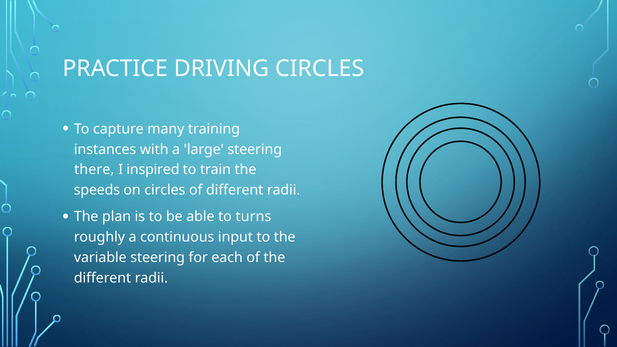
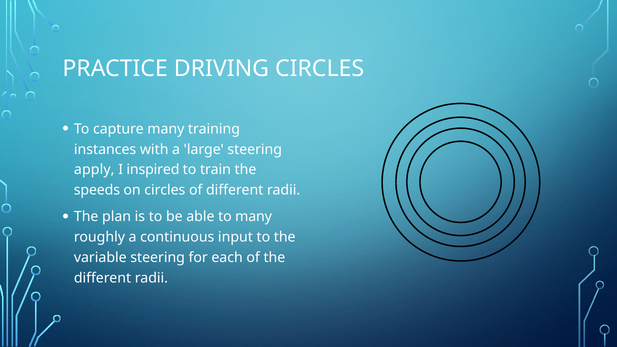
there: there -> apply (94, 170)
to turns: turns -> many (254, 217)
